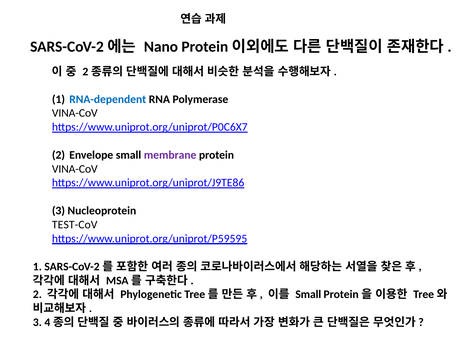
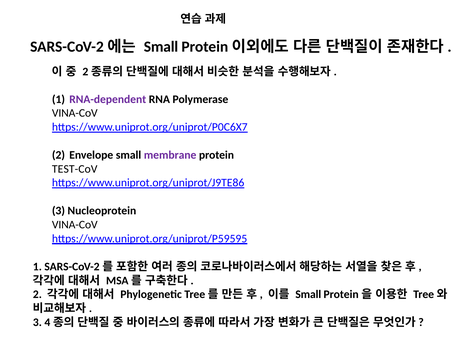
Nano: Nano -> Small (161, 47)
RNA-dependent colour: blue -> purple (108, 99)
VINA-CoV: VINA-CoV -> TEST-CoV (75, 169)
TEST-CoV: TEST-CoV -> VINA-CoV (75, 225)
